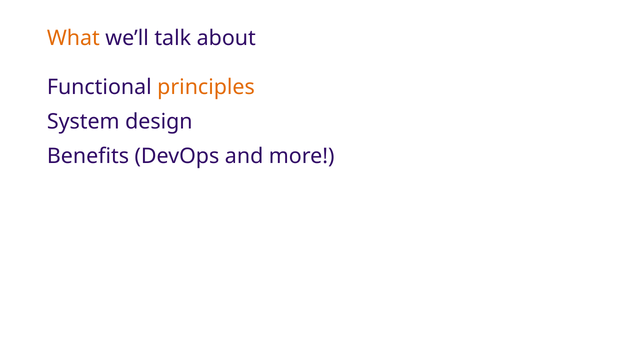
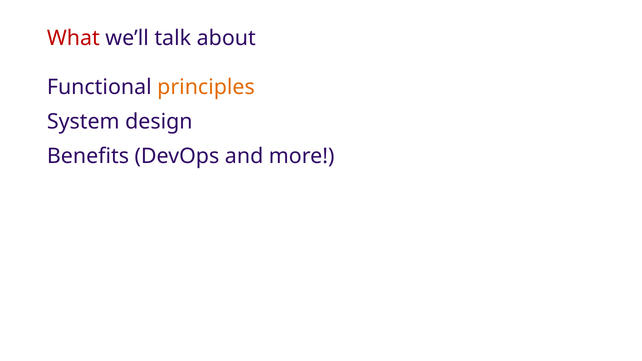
What colour: orange -> red (73, 38)
